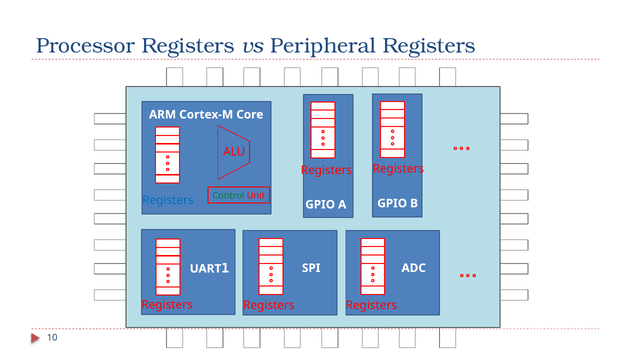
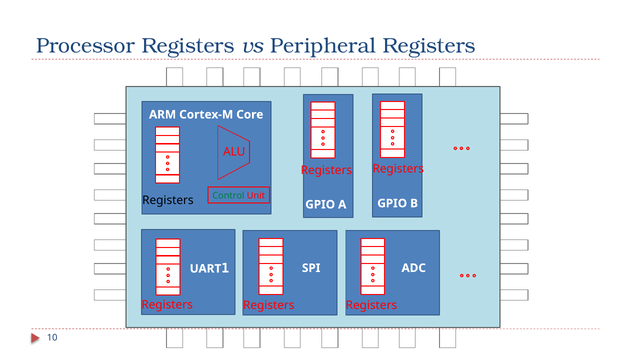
Registers colour: blue -> black (168, 200)
